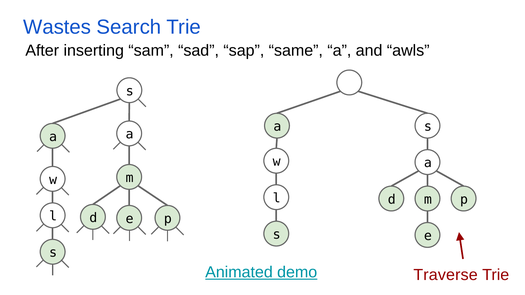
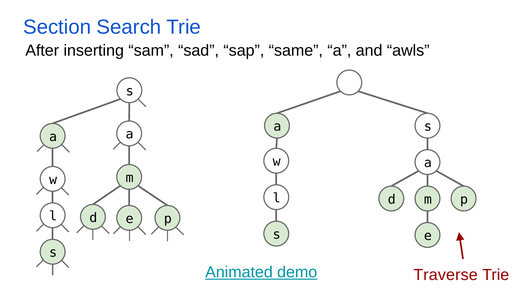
Wastes: Wastes -> Section (57, 27)
